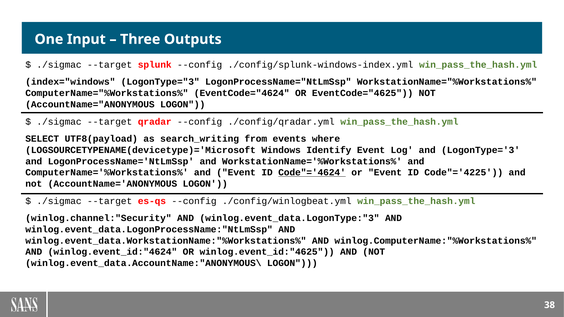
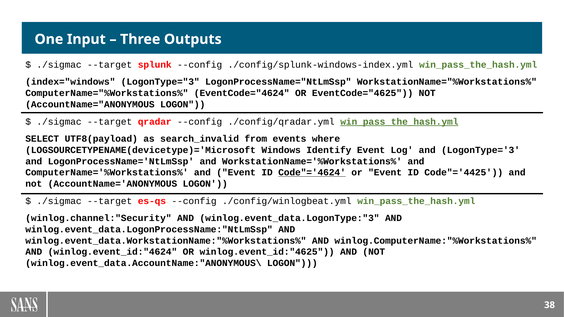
win_pass_the_hash.yml underline: none -> present (399, 122)
search_writing: search_writing -> search_invalid (200, 139)
Code"='4225: Code"='4225 -> Code"='4425 (464, 173)
